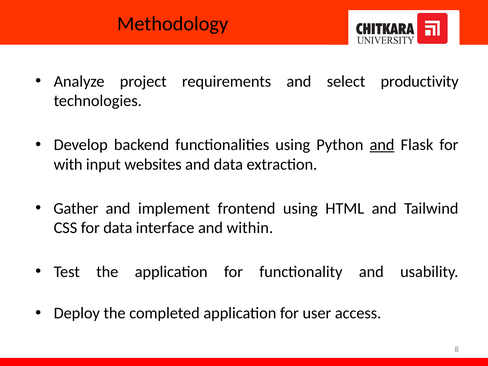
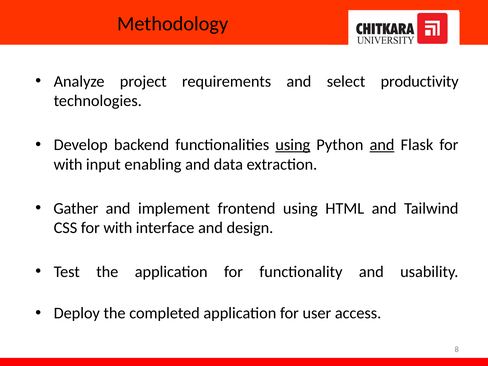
using underline: none -> present (293, 145)
websites: websites -> enabling (153, 164)
CSS for data: data -> with (118, 228)
within: within -> design (250, 228)
